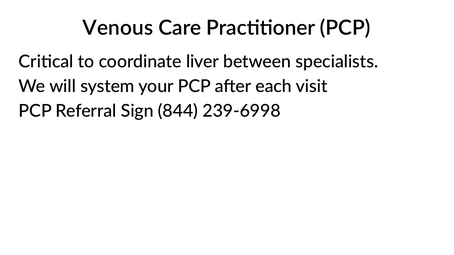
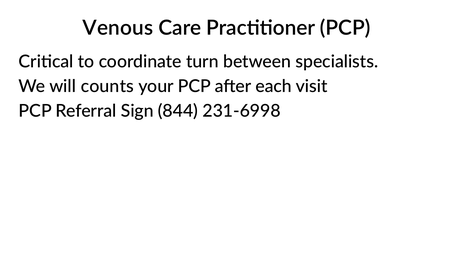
liver: liver -> turn (202, 62)
system: system -> counts (107, 87)
239-6998: 239-6998 -> 231-6998 (242, 111)
